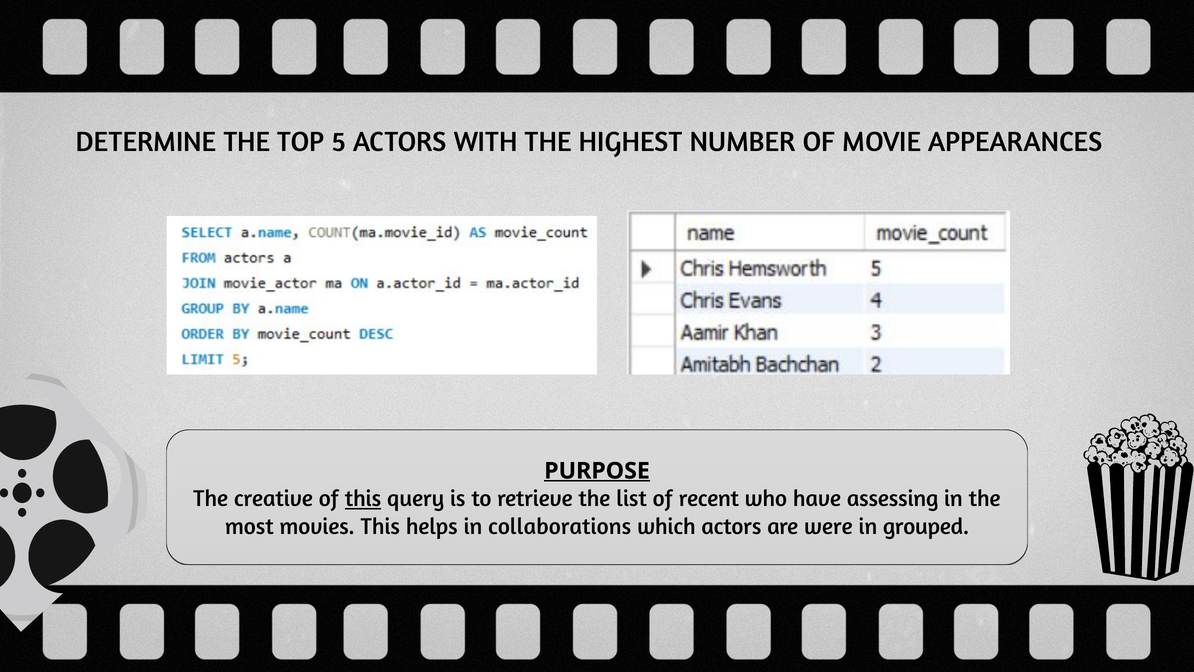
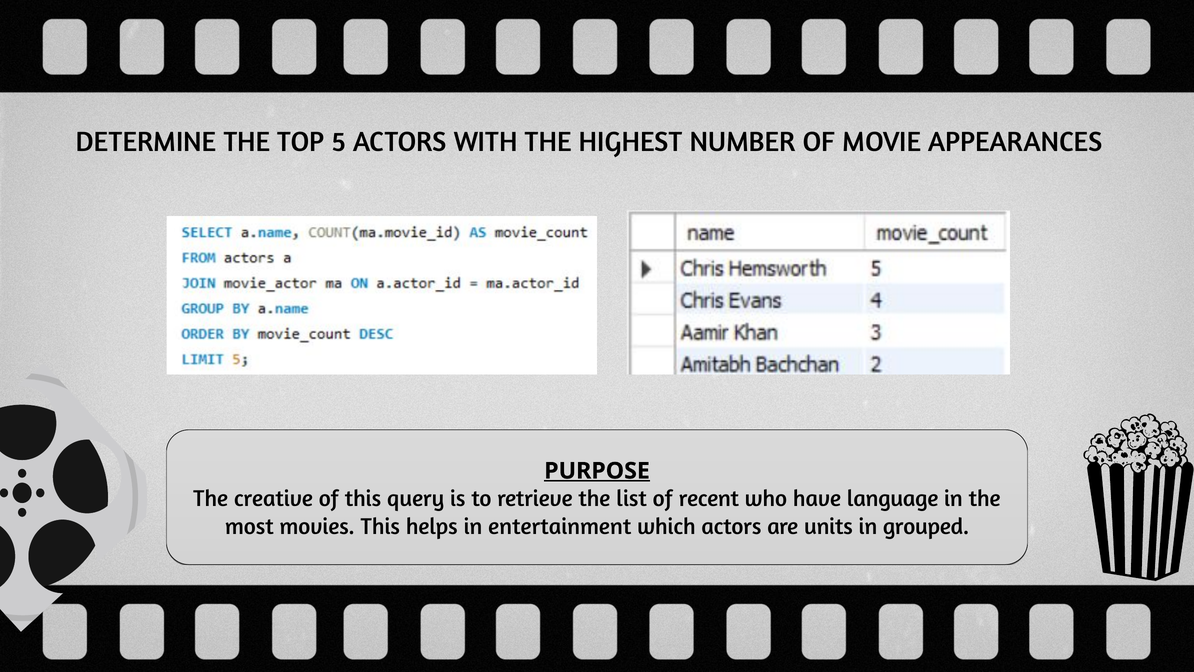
this underline: present -> none (363, 499)
assessing: assessing -> language (893, 499)
collaborations: collaborations -> entertainment (560, 526)
were: were -> units (828, 526)
